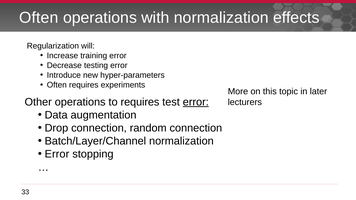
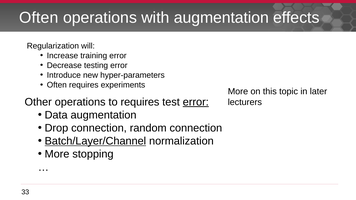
with normalization: normalization -> augmentation (221, 18)
Batch/Layer/Channel underline: none -> present (95, 141)
Error: Error -> More (57, 154)
